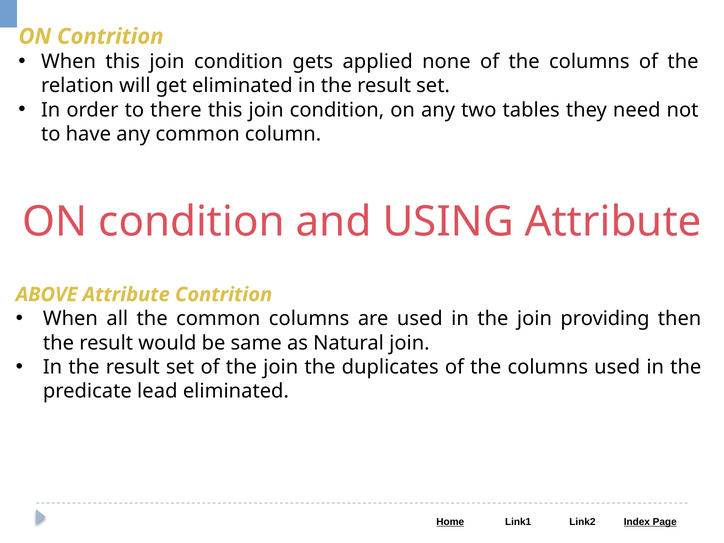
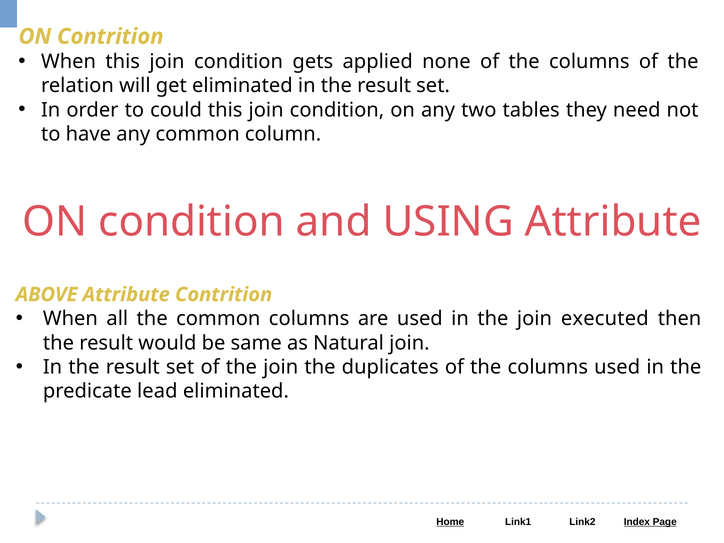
there: there -> could (176, 110)
providing: providing -> executed (605, 319)
